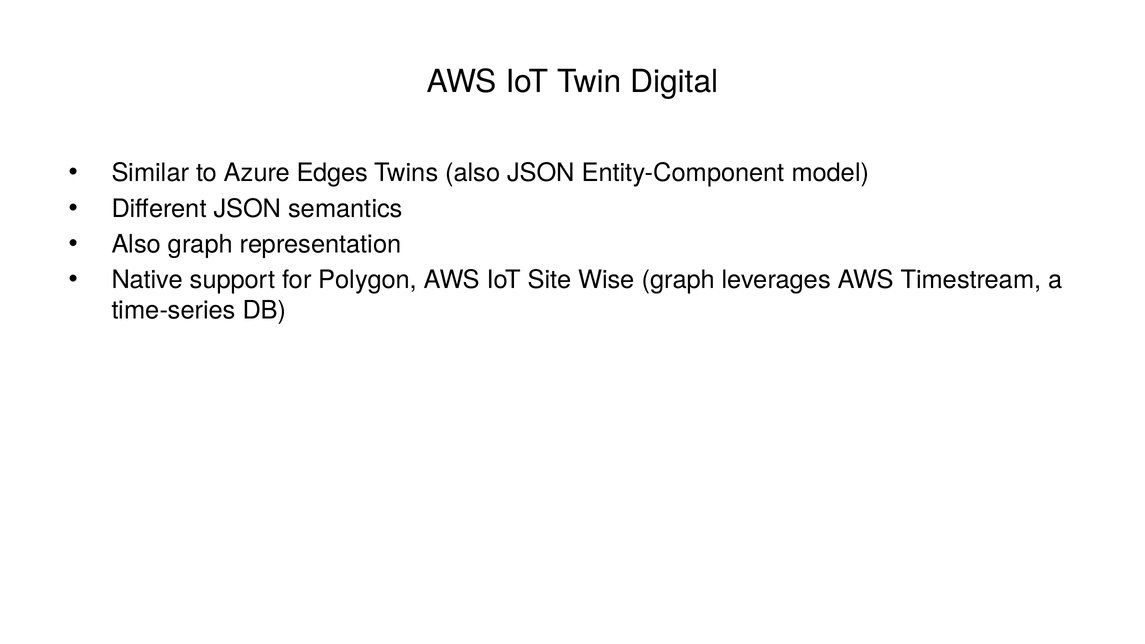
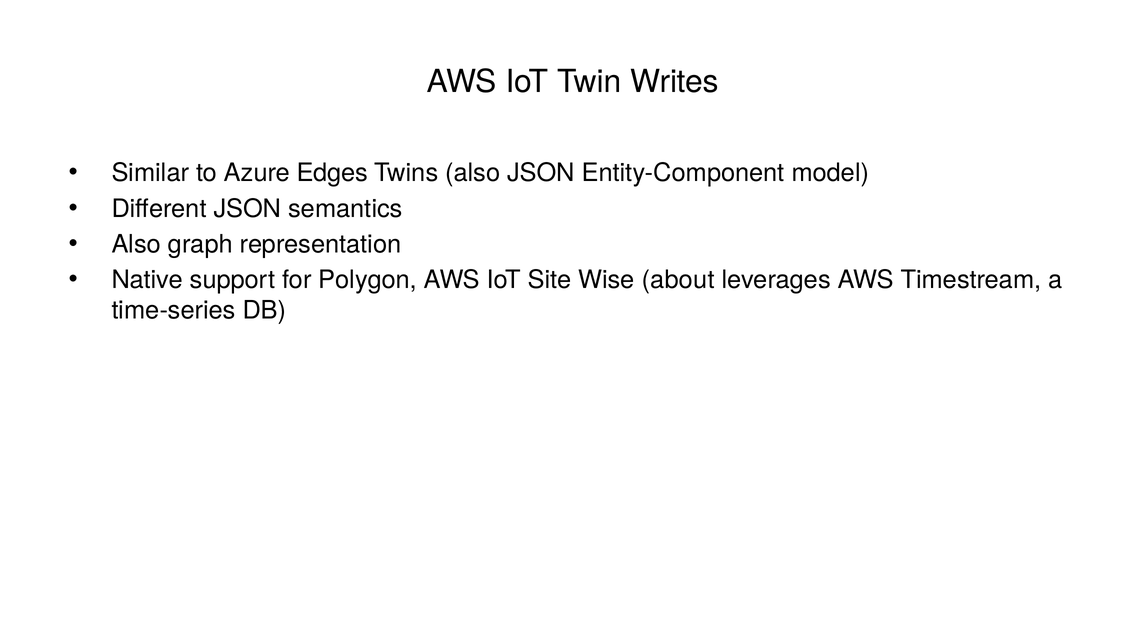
Digital: Digital -> Writes (674, 82)
Wise graph: graph -> about (678, 280)
